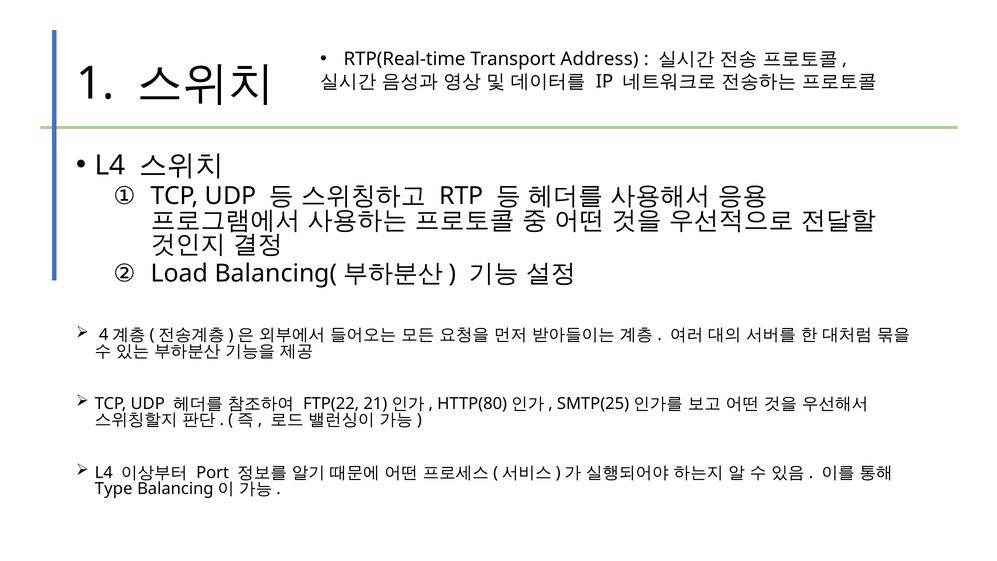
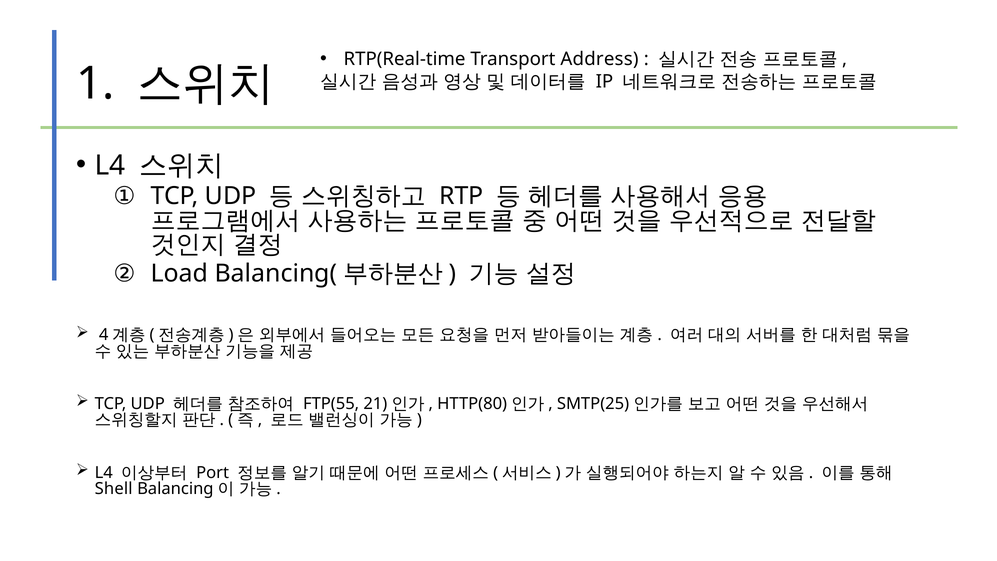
FTP(22: FTP(22 -> FTP(55 (331, 404)
Type: Type -> Shell (114, 489)
